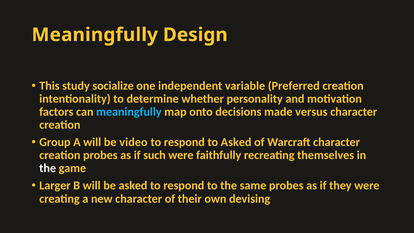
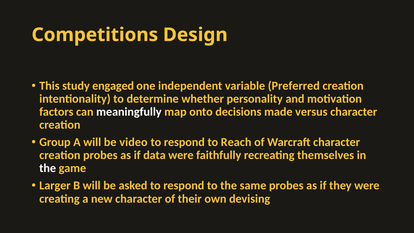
Meaningfully: Meaningfully -> Competitions (95, 35)
socialize: socialize -> engaged (113, 86)
meaningfully colour: light blue -> white (129, 112)
to Asked: Asked -> Reach (236, 142)
such: such -> data (154, 155)
